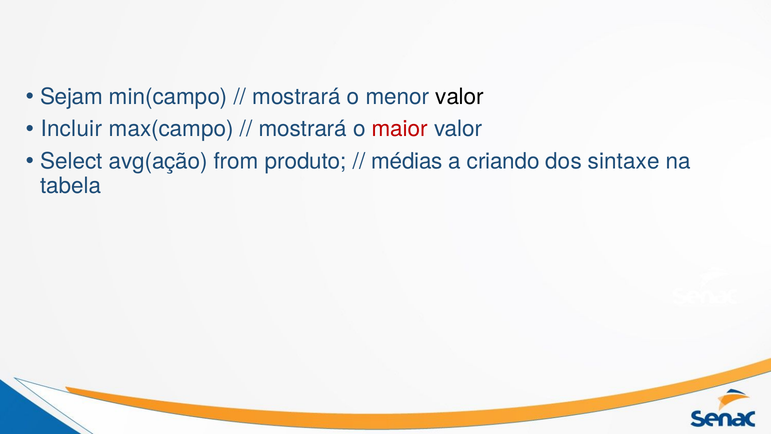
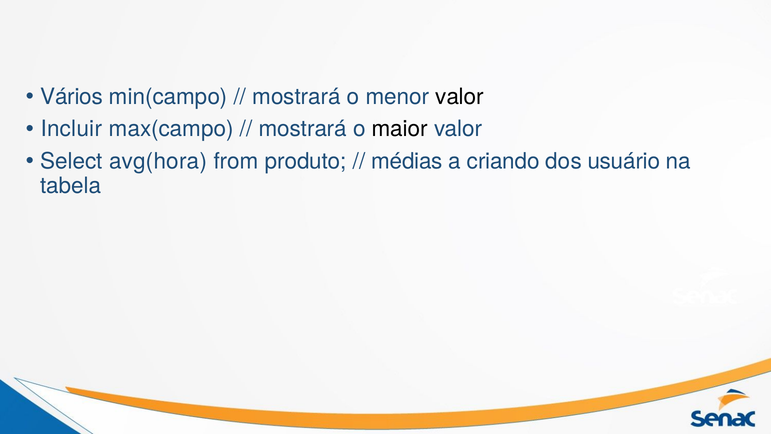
Sejam: Sejam -> Vários (72, 97)
maior colour: red -> black (400, 129)
avg(ação: avg(ação -> avg(hora (158, 161)
sintaxe: sintaxe -> usuário (624, 161)
